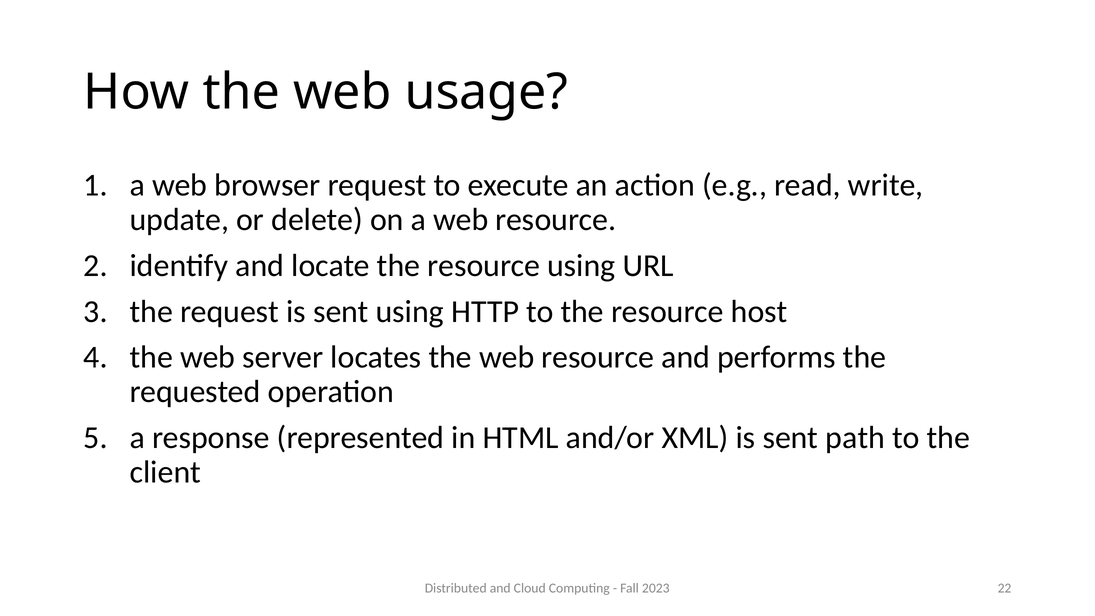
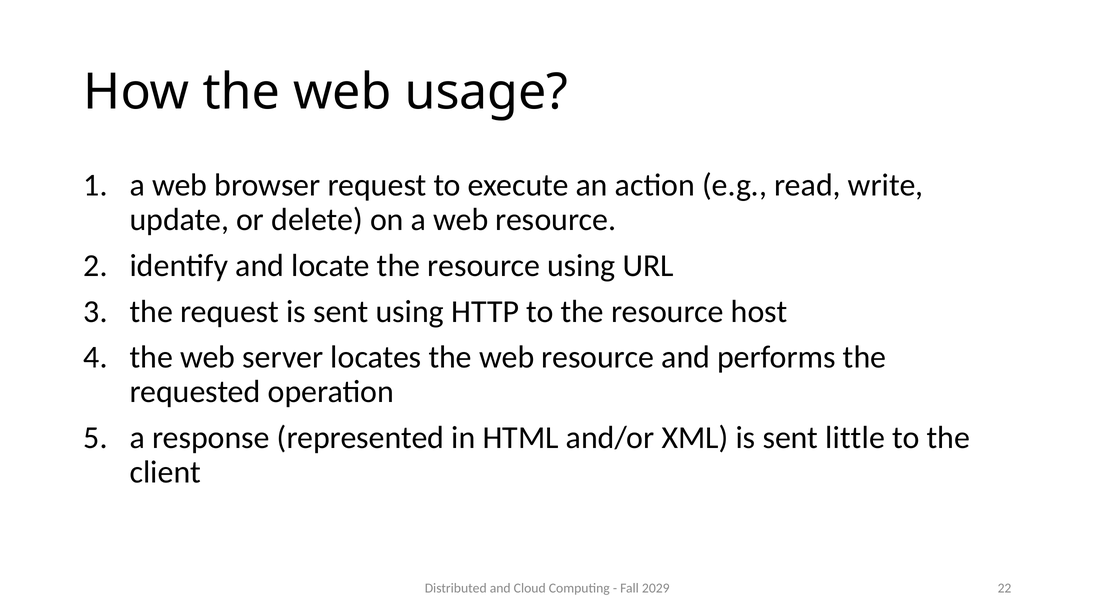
path: path -> little (855, 438)
2023: 2023 -> 2029 (656, 588)
